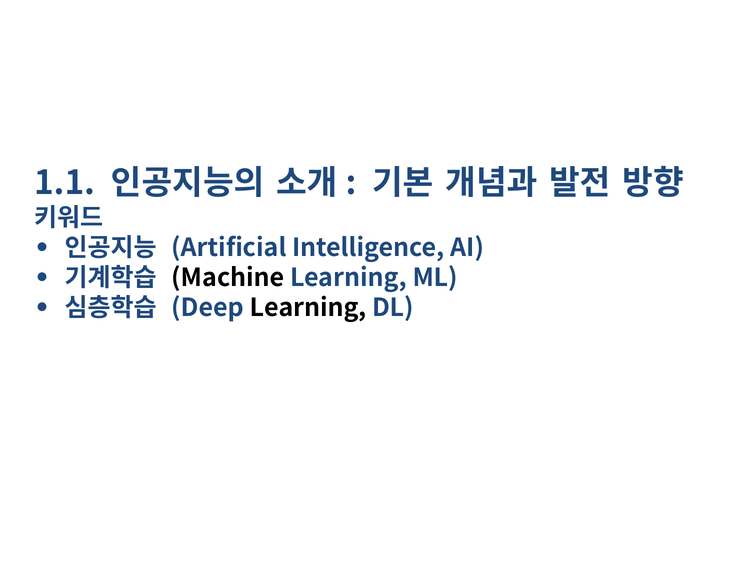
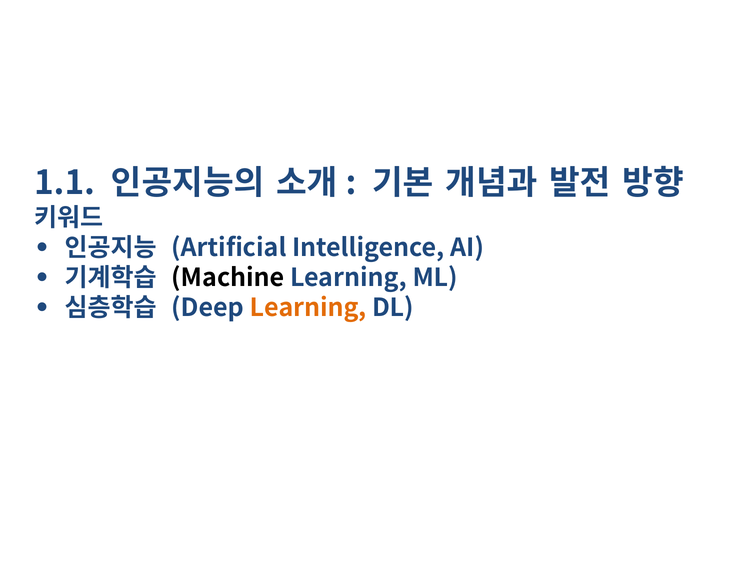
Learning colour: black -> orange (308, 308)
